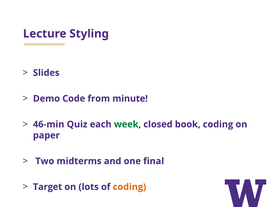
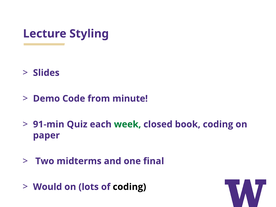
46-min: 46-min -> 91-min (49, 124)
Target: Target -> Would (48, 187)
coding colour: orange -> black (129, 187)
